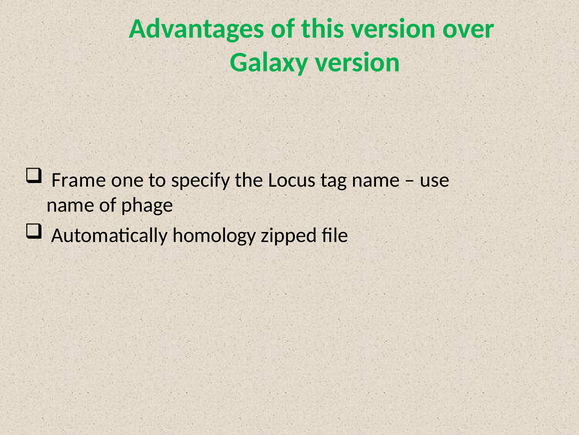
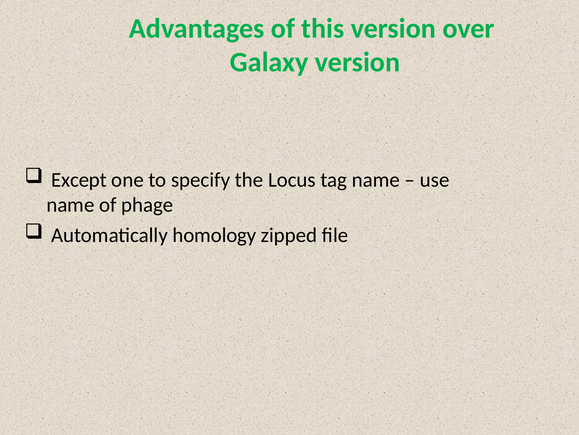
Frame: Frame -> Except (79, 179)
